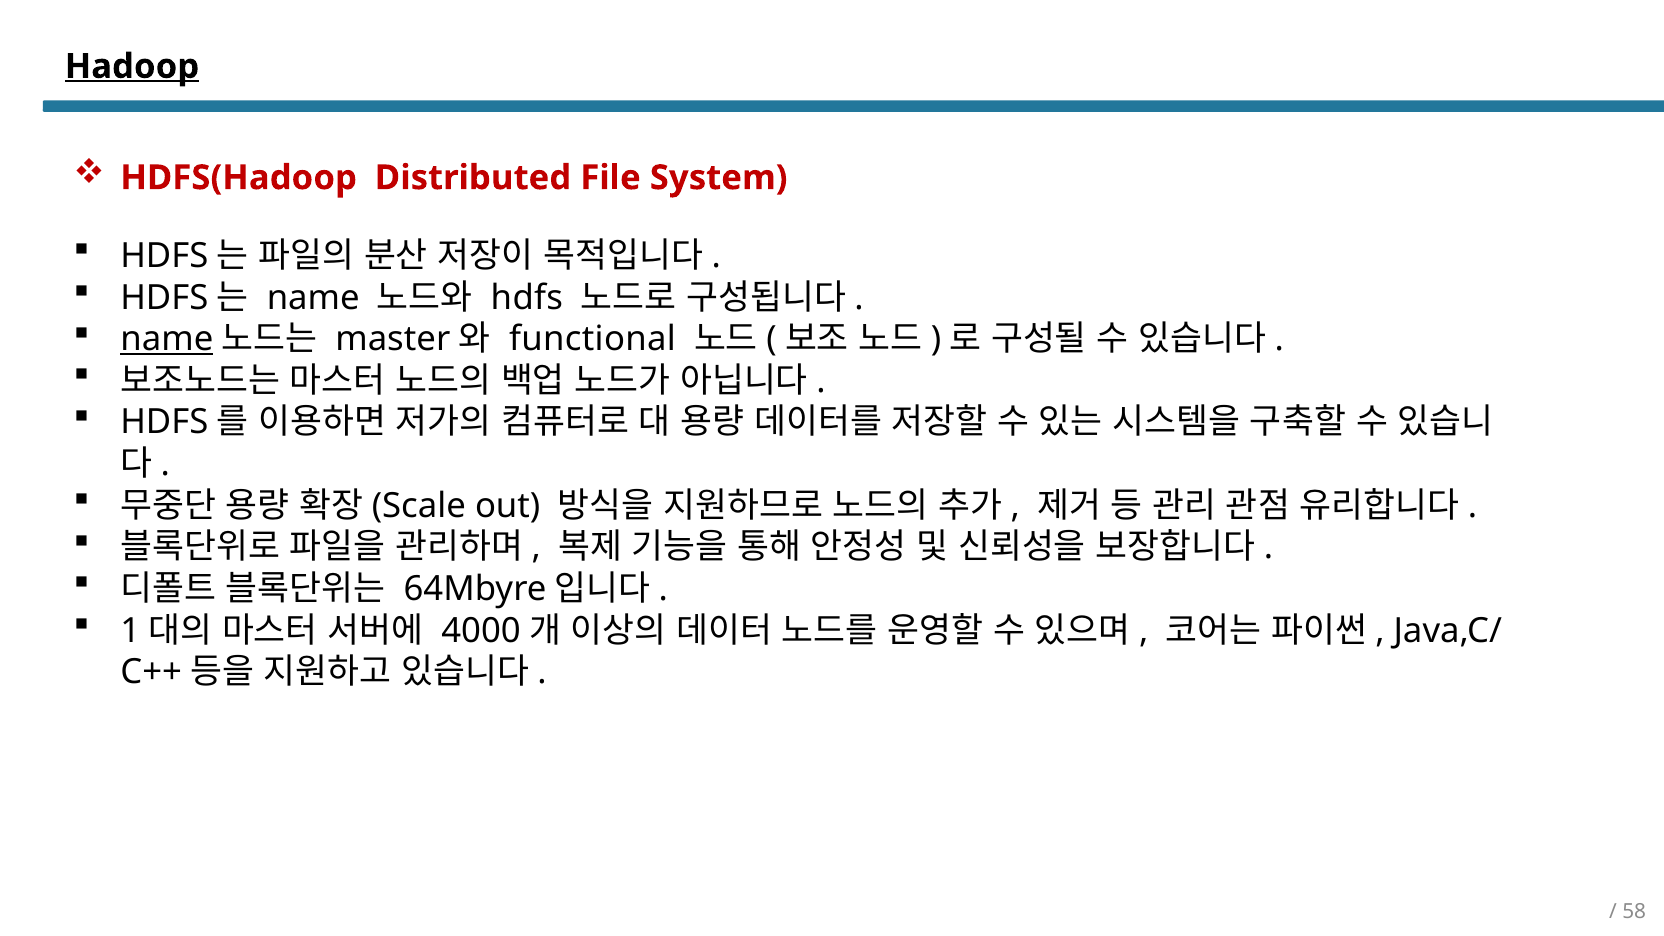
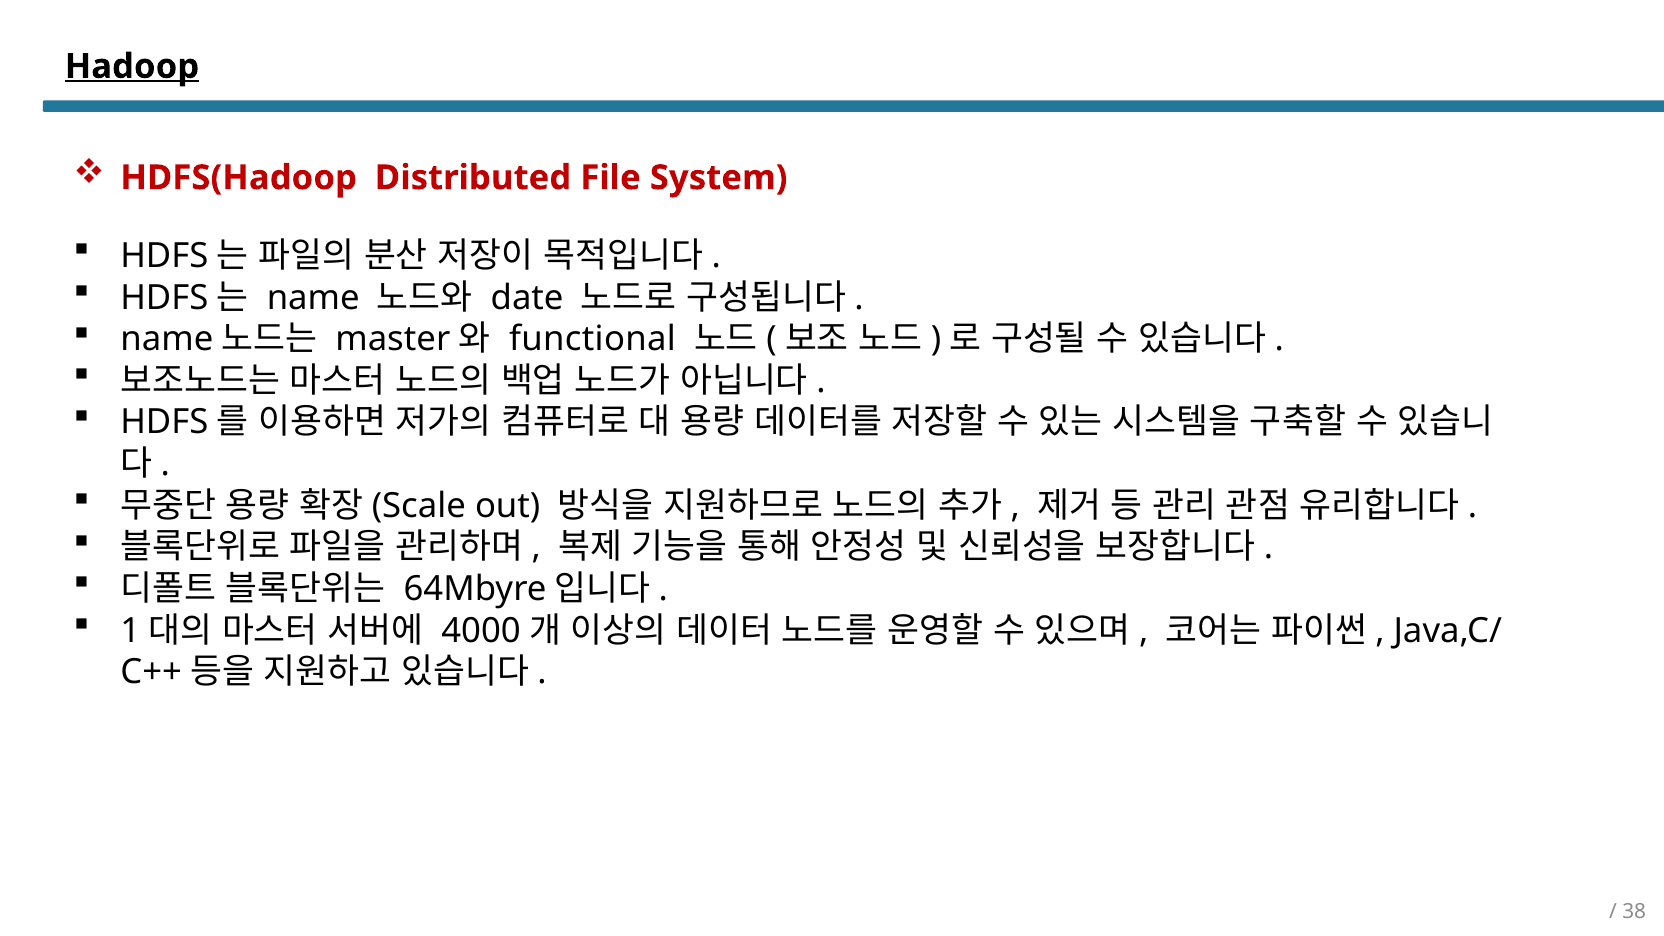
hdfs: hdfs -> date (527, 298)
name underline: present -> none (167, 339)
58: 58 -> 38 (1634, 912)
